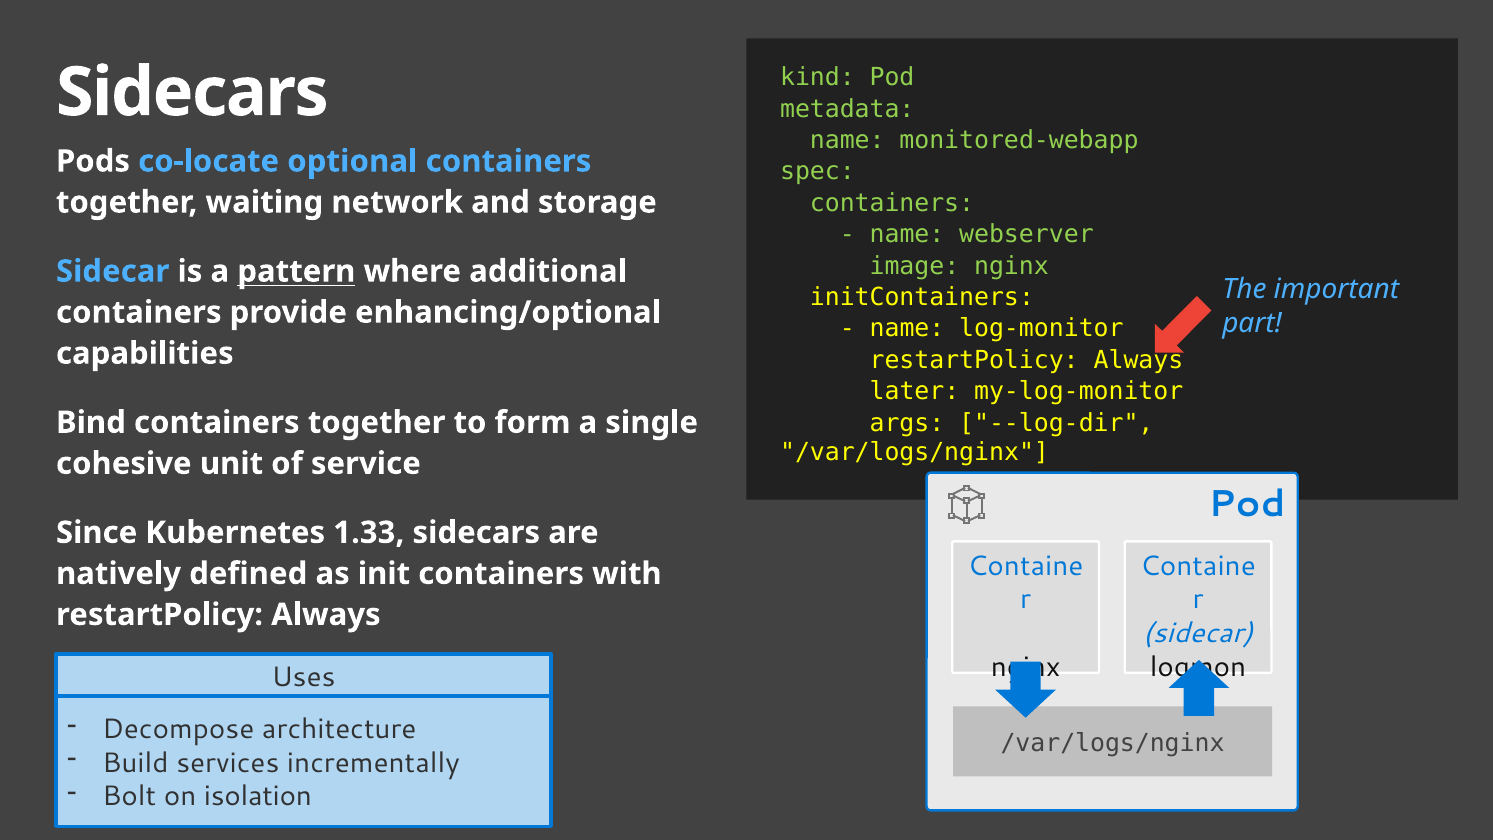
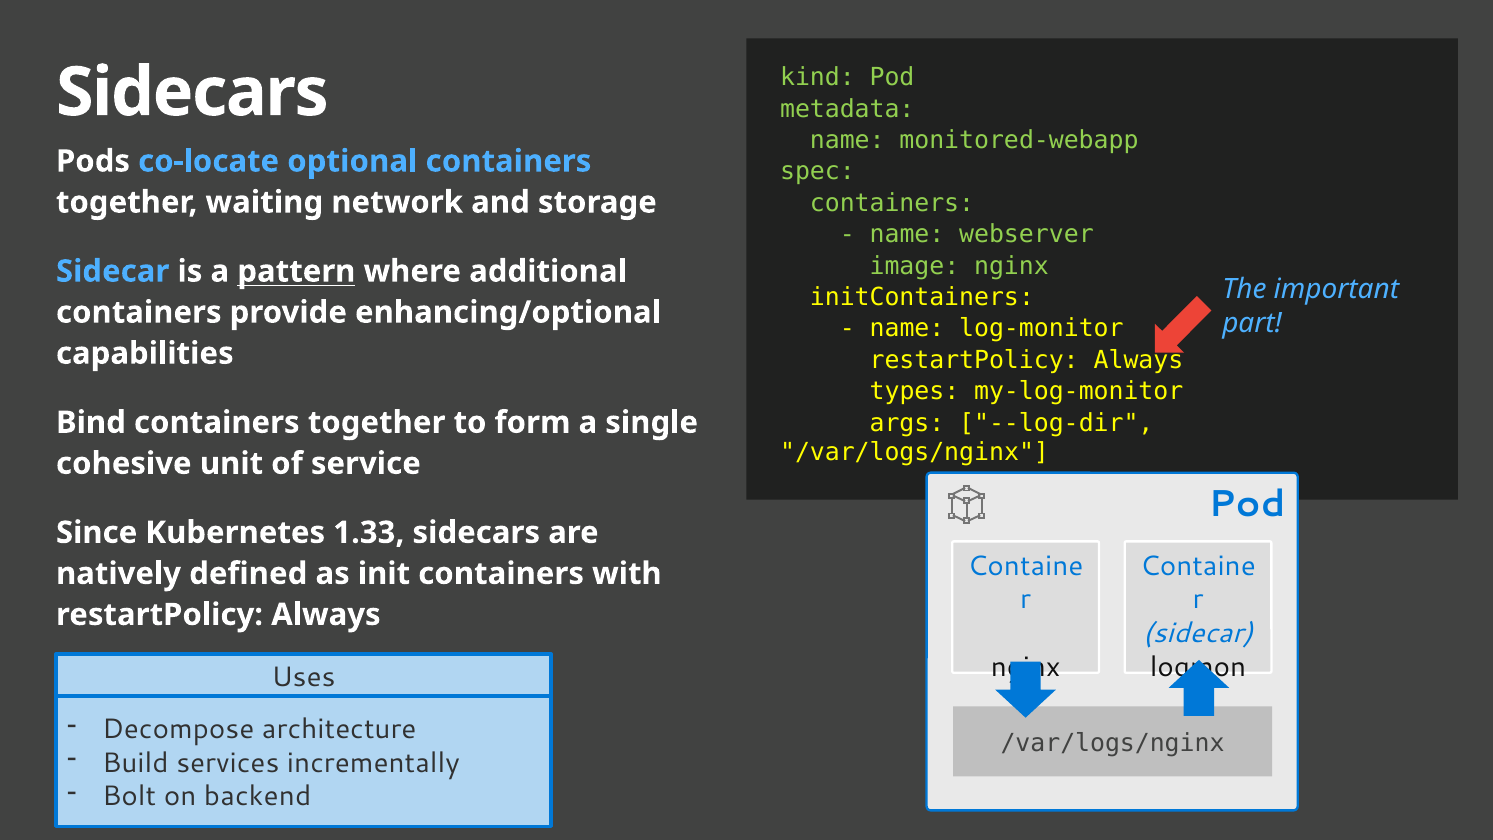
later: later -> types (914, 391)
isolation: isolation -> backend (258, 796)
